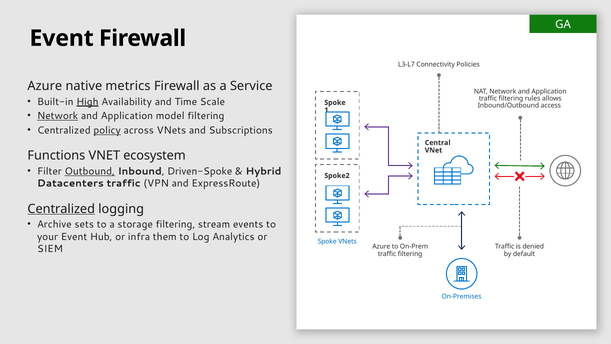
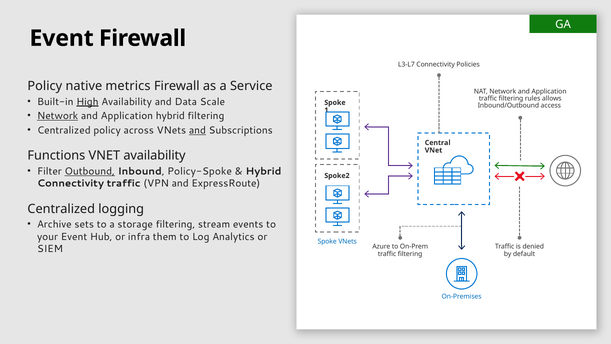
Azure: Azure -> Policy (45, 86)
Time: Time -> Data (186, 102)
Application model: model -> hybrid (170, 116)
policy underline: present -> none (107, 130)
and underline: none -> present (197, 130)
VNET ecosystem: ecosystem -> availability (154, 155)
Driven-Spoke: Driven-Spoke -> Policy-Spoke (200, 171)
Datacenters: Datacenters -> Connectivity (70, 183)
Centralized underline: present -> none (61, 209)
